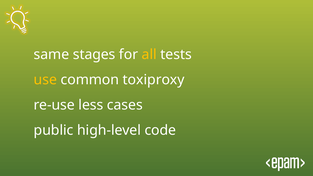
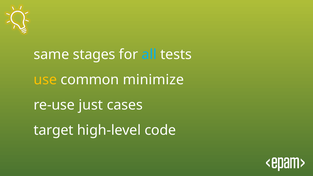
all colour: yellow -> light blue (149, 55)
toxiproxy: toxiproxy -> minimize (154, 80)
less: less -> just (91, 105)
public: public -> target (54, 130)
